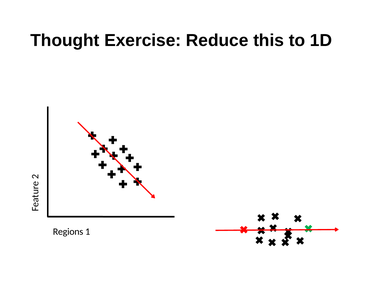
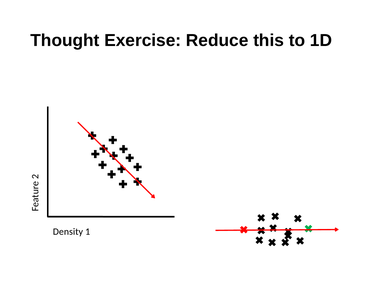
Regions: Regions -> Density (68, 231)
